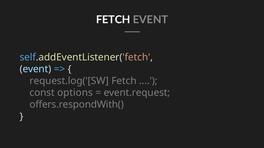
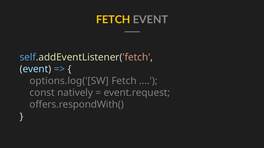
FETCH colour: white -> yellow (113, 20)
request.log('[SW: request.log('[SW -> options.log('[SW (69, 81)
options: options -> natively (75, 93)
